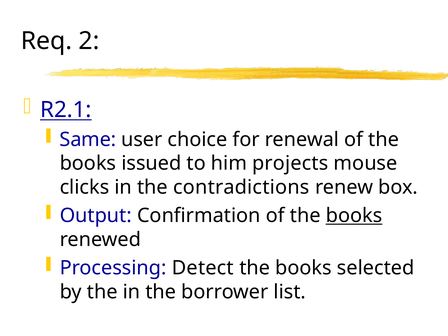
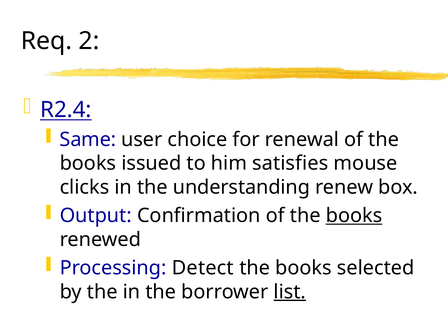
R2.1: R2.1 -> R2.4 (66, 110)
projects: projects -> satisfies (290, 163)
contradictions: contradictions -> understanding (241, 187)
list underline: none -> present (290, 292)
